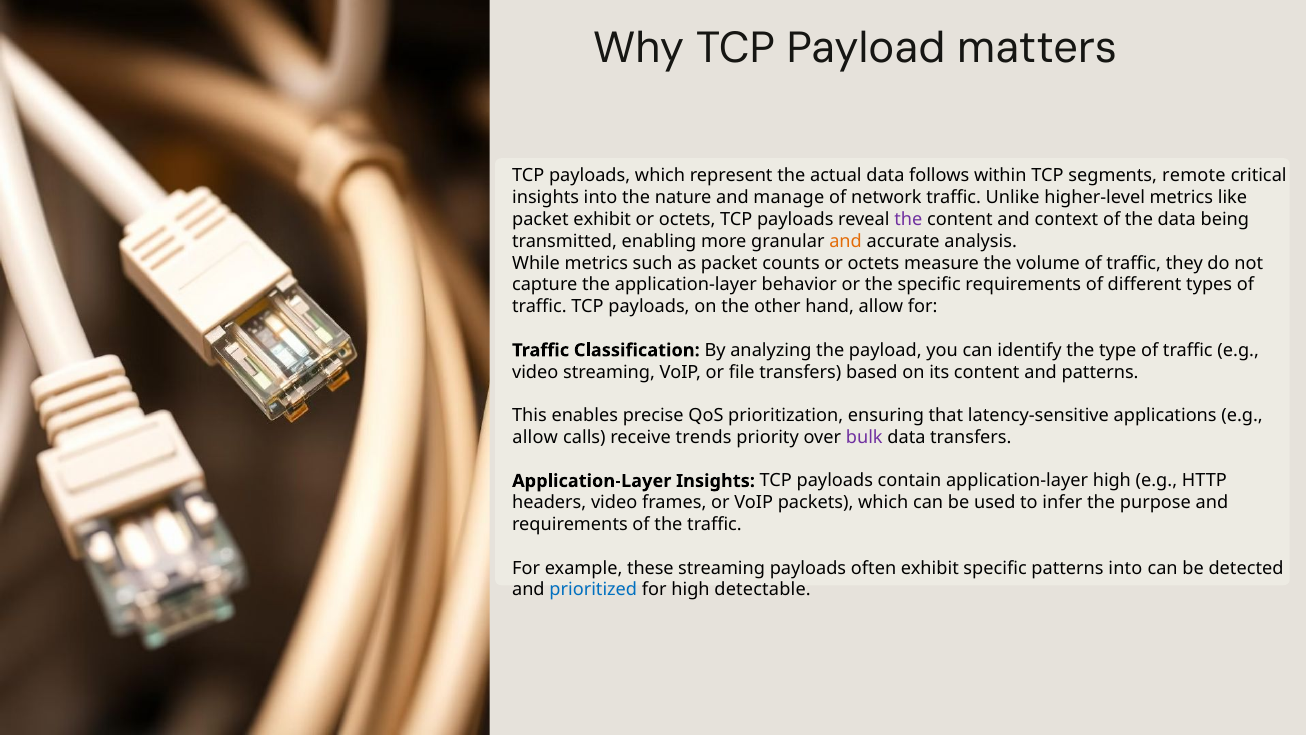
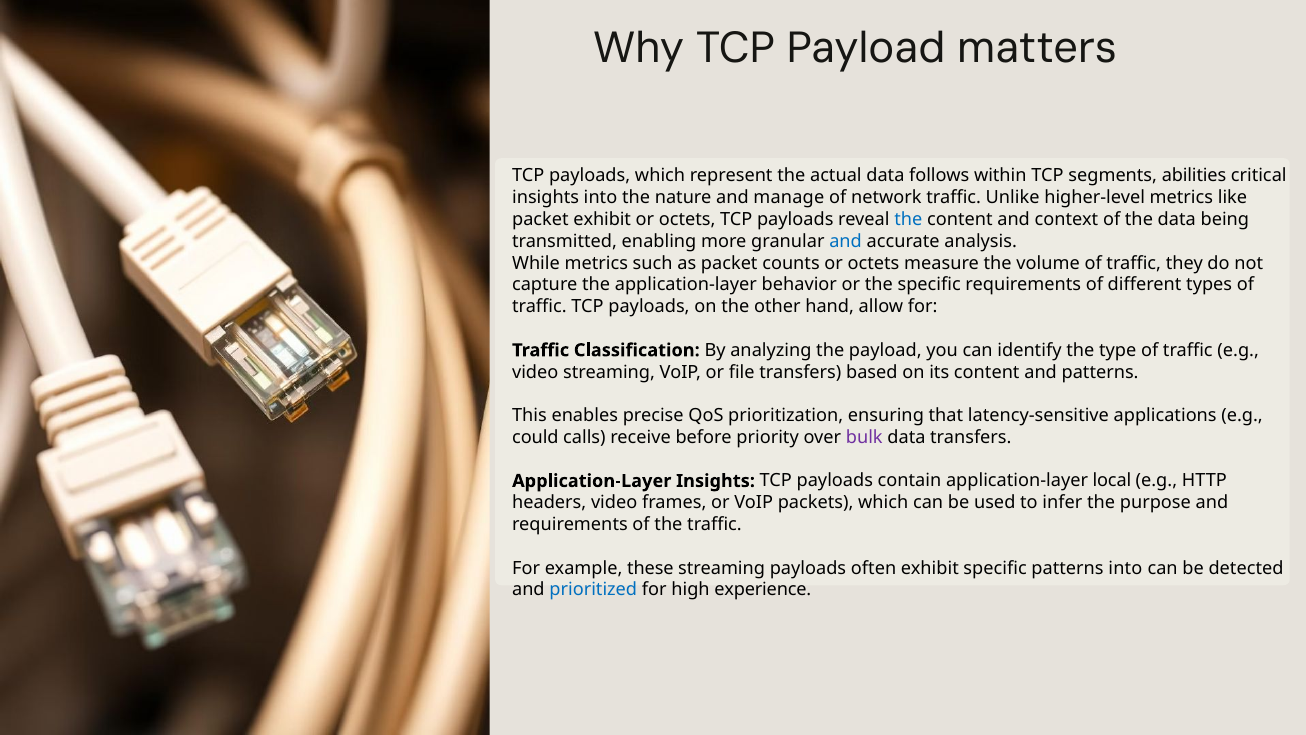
remote: remote -> abilities (1194, 176)
the colour: purple -> blue (908, 219)
and colour: orange -> blue (846, 241)
allow: allow -> could (535, 437)
trends: trends -> before (704, 437)
application-layer high: high -> local (1112, 481)
detectable: detectable -> experience (763, 590)
